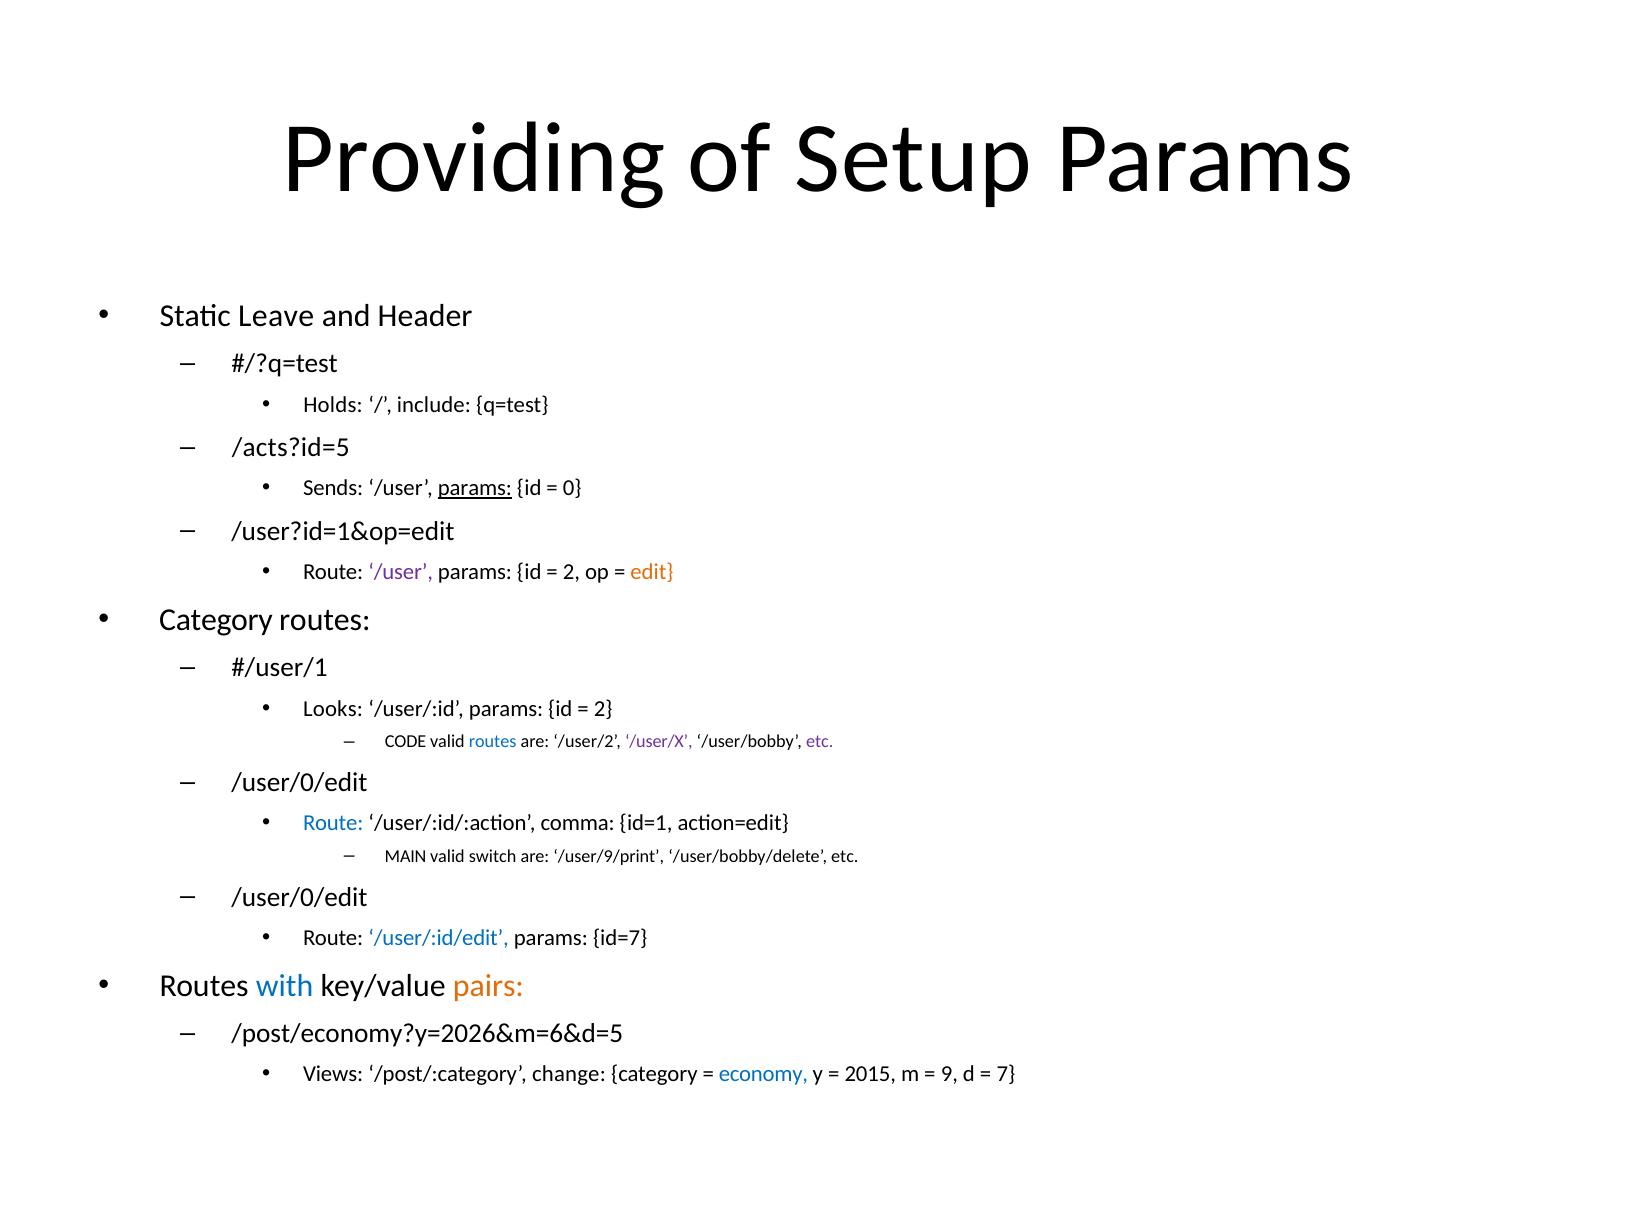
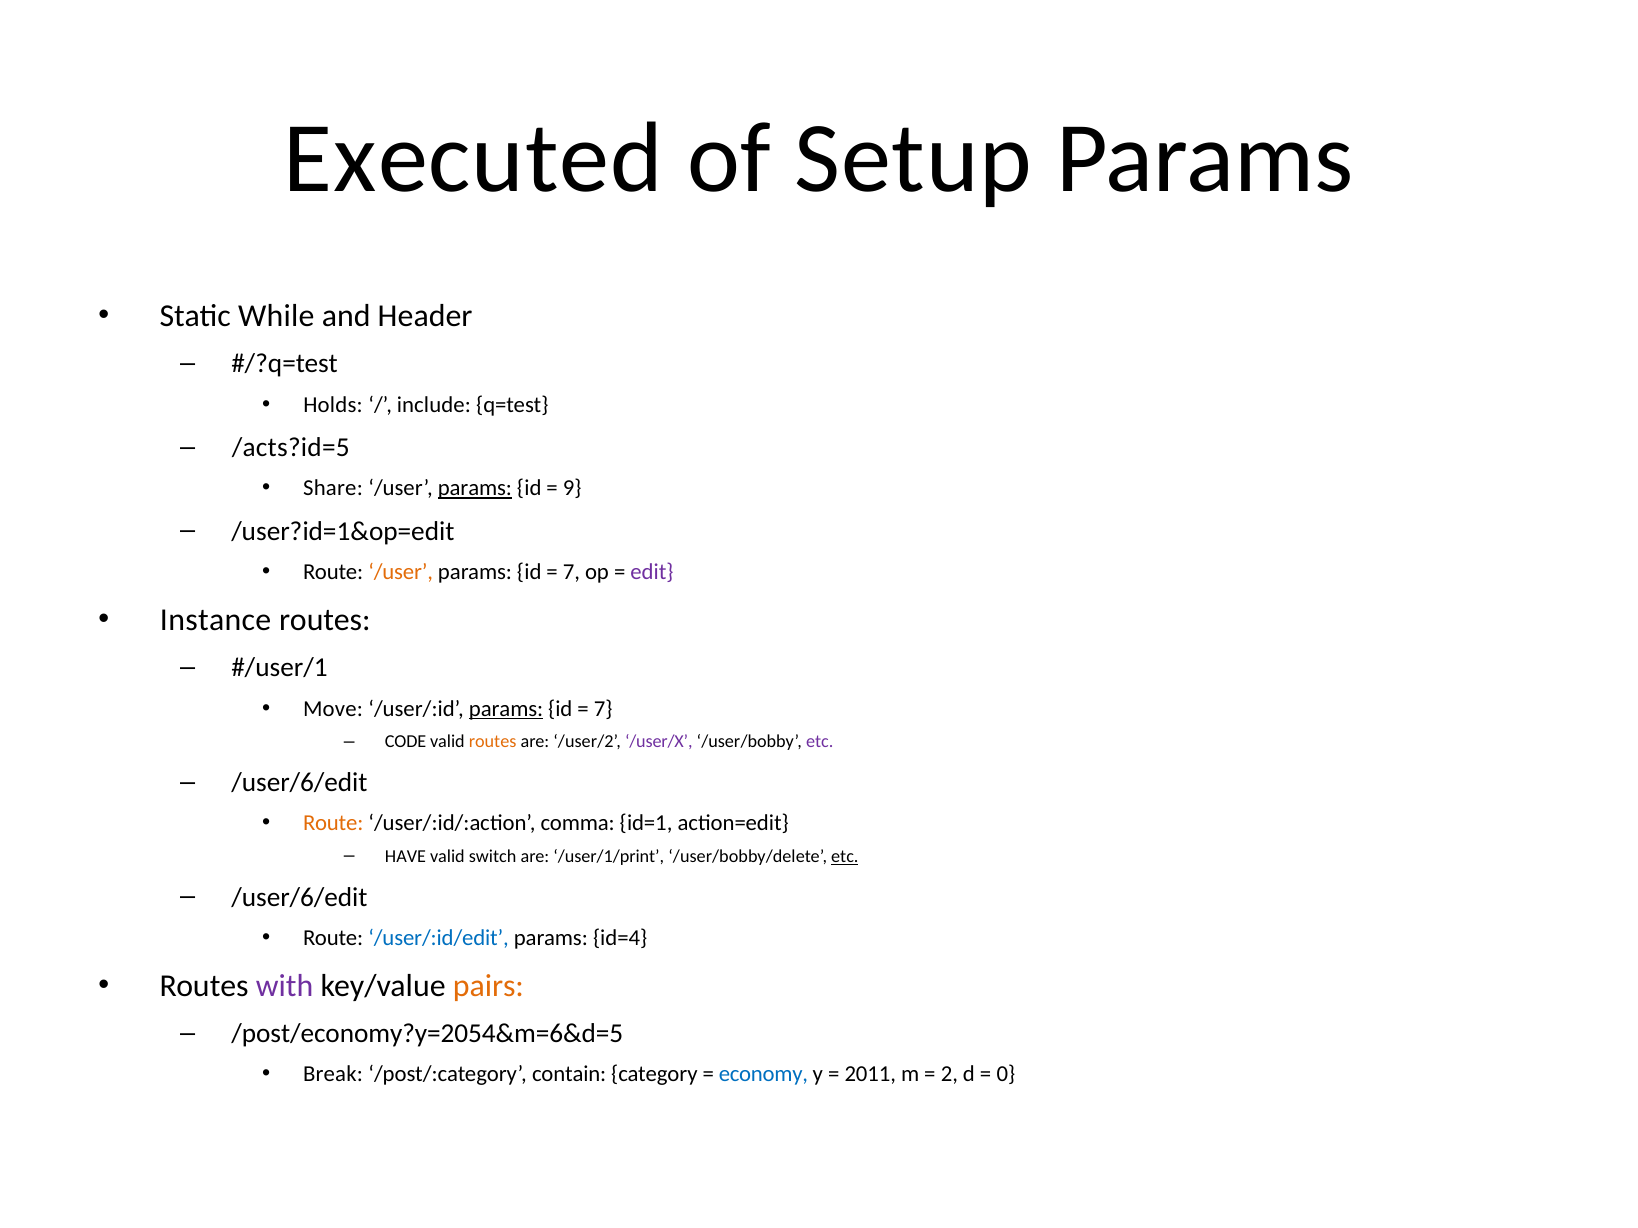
Providing: Providing -> Executed (474, 159)
Leave: Leave -> While (276, 316)
Sends: Sends -> Share (333, 489)
0: 0 -> 9 (572, 489)
/user colour: purple -> orange (401, 572)
2: 2 -> 7 (571, 572)
edit colour: orange -> purple (652, 572)
Category: Category -> Instance (216, 620)
Looks: Looks -> Move (333, 709)
params underline: none -> present (506, 709)
2: 2 -> 7 (603, 709)
routes colour: blue -> orange (493, 742)
/user/0/edit: /user/0/edit -> /user/6/edit (299, 783)
Route colour: blue -> orange (333, 824)
MAIN: MAIN -> HAVE (405, 857)
/user/9/print: /user/9/print -> /user/1/print (609, 857)
etc underline: none -> present (845, 857)
/user/0/edit: /user/0/edit -> /user/6/edit (299, 898)
id=7: id=7 -> id=4 (620, 938)
with colour: blue -> purple (285, 986)
/post/economy?y=2026&m=6&d=5: /post/economy?y=2026&m=6&d=5 -> /post/economy?y=2054&m=6&d=5 (427, 1034)
Views: Views -> Break (333, 1075)
change: change -> contain (569, 1075)
2015: 2015 -> 2011 (870, 1075)
9: 9 -> 2 (949, 1075)
7: 7 -> 0 (1006, 1075)
